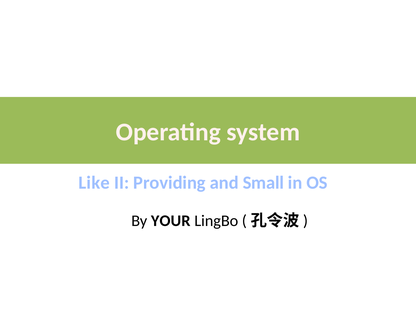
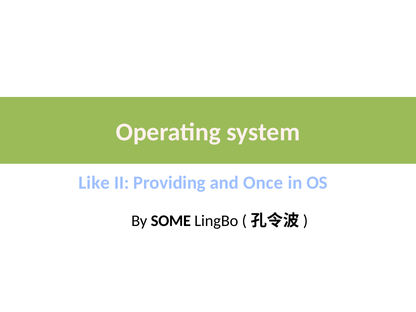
Small: Small -> Once (263, 183)
YOUR: YOUR -> SOME (171, 221)
